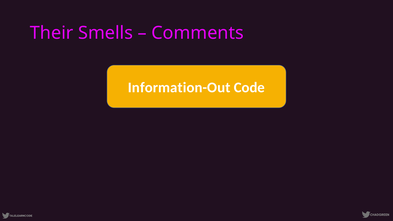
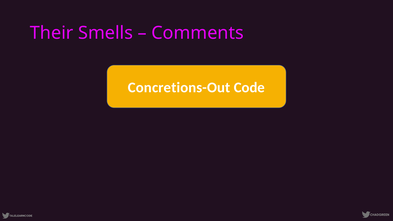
Information-Out: Information-Out -> Concretions-Out (179, 87)
